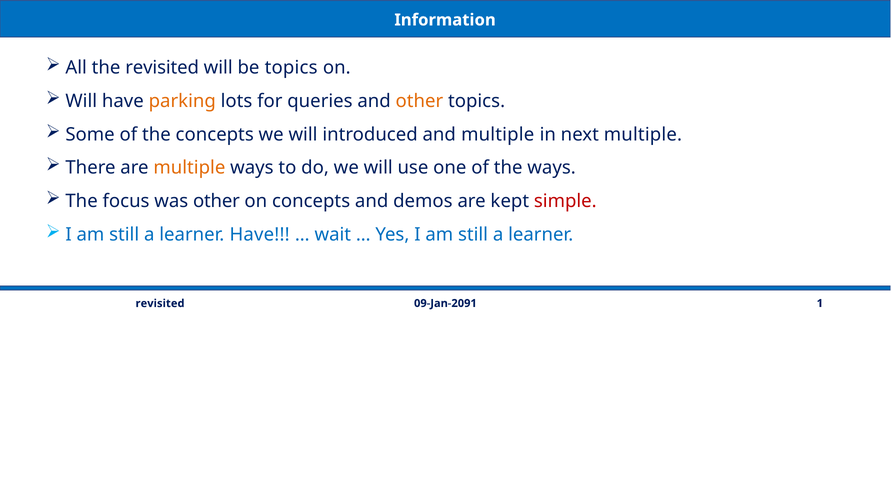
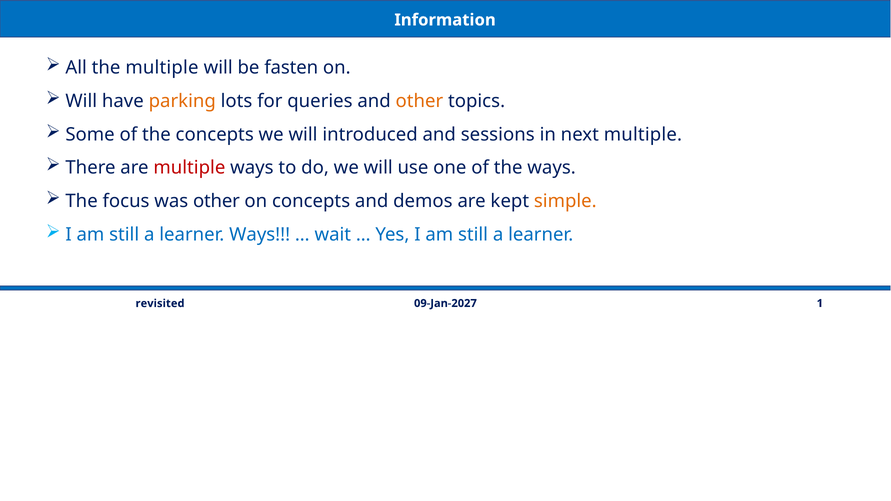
the revisited: revisited -> multiple (162, 68)
be topics: topics -> fasten (291, 68)
and multiple: multiple -> sessions (498, 134)
multiple colour: orange -> red (189, 168)
simple colour: red -> orange (565, 201)
learner Have: Have -> Ways (260, 235)
09-Jan-2091: 09-Jan-2091 -> 09-Jan-2027 (445, 303)
